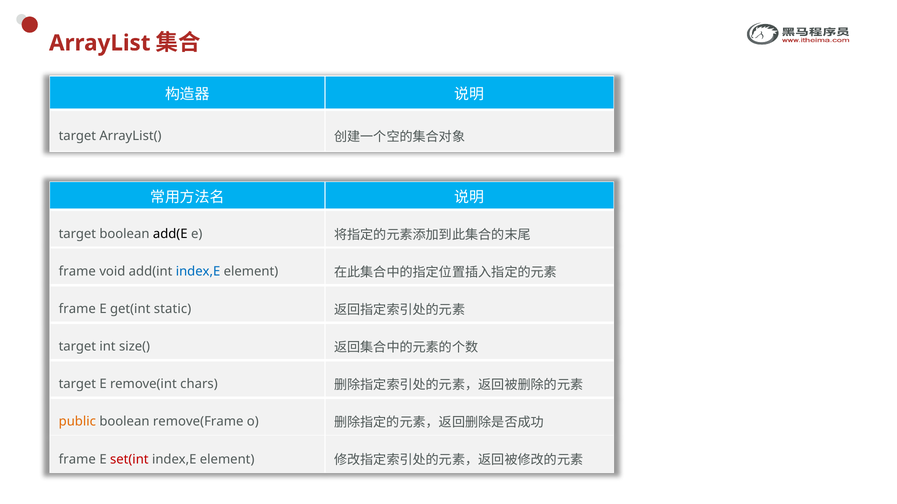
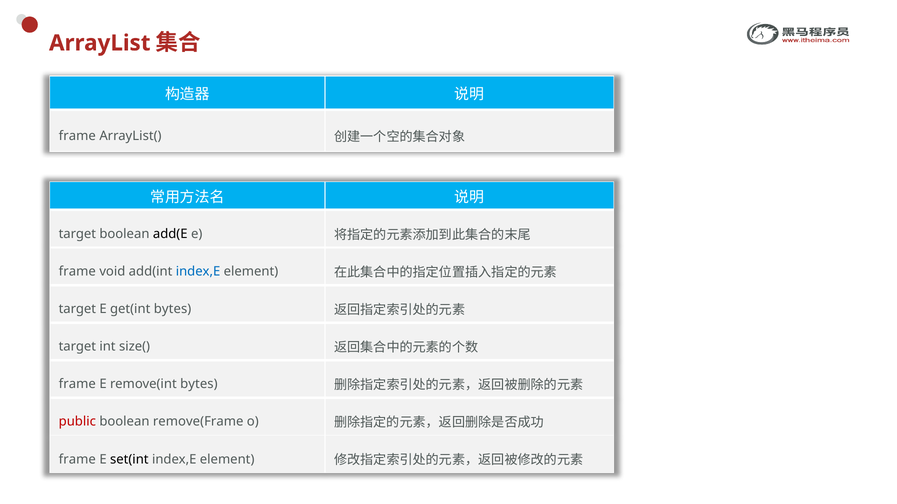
target: target -> frame (77, 136)
frame: frame -> target (77, 309)
get(int static: static -> bytes (173, 309)
target: target -> frame (77, 385)
remove(int chars: chars -> bytes (199, 385)
public colour: orange -> red (77, 422)
set(int colour: red -> black (129, 460)
